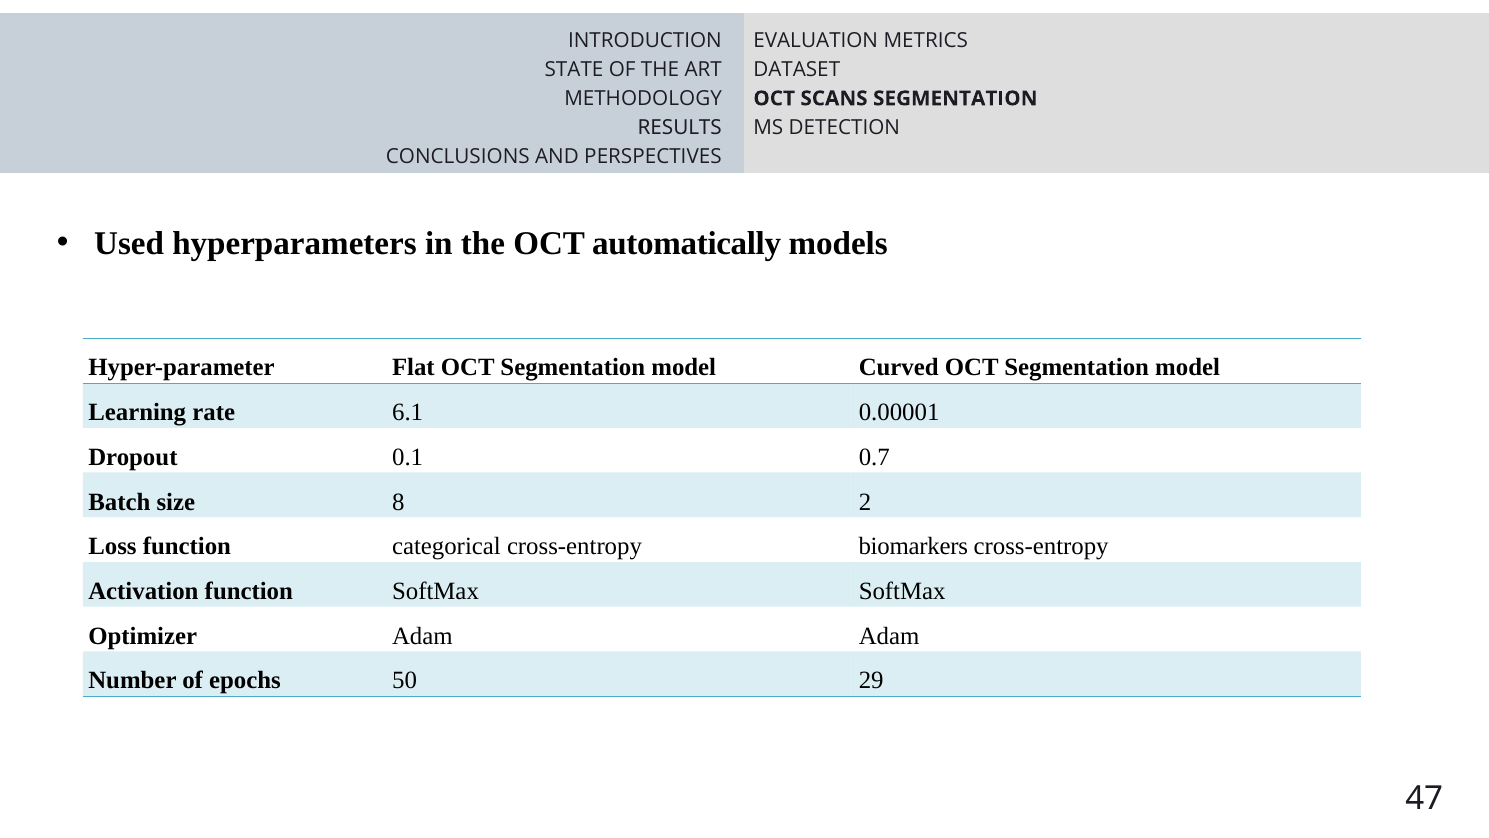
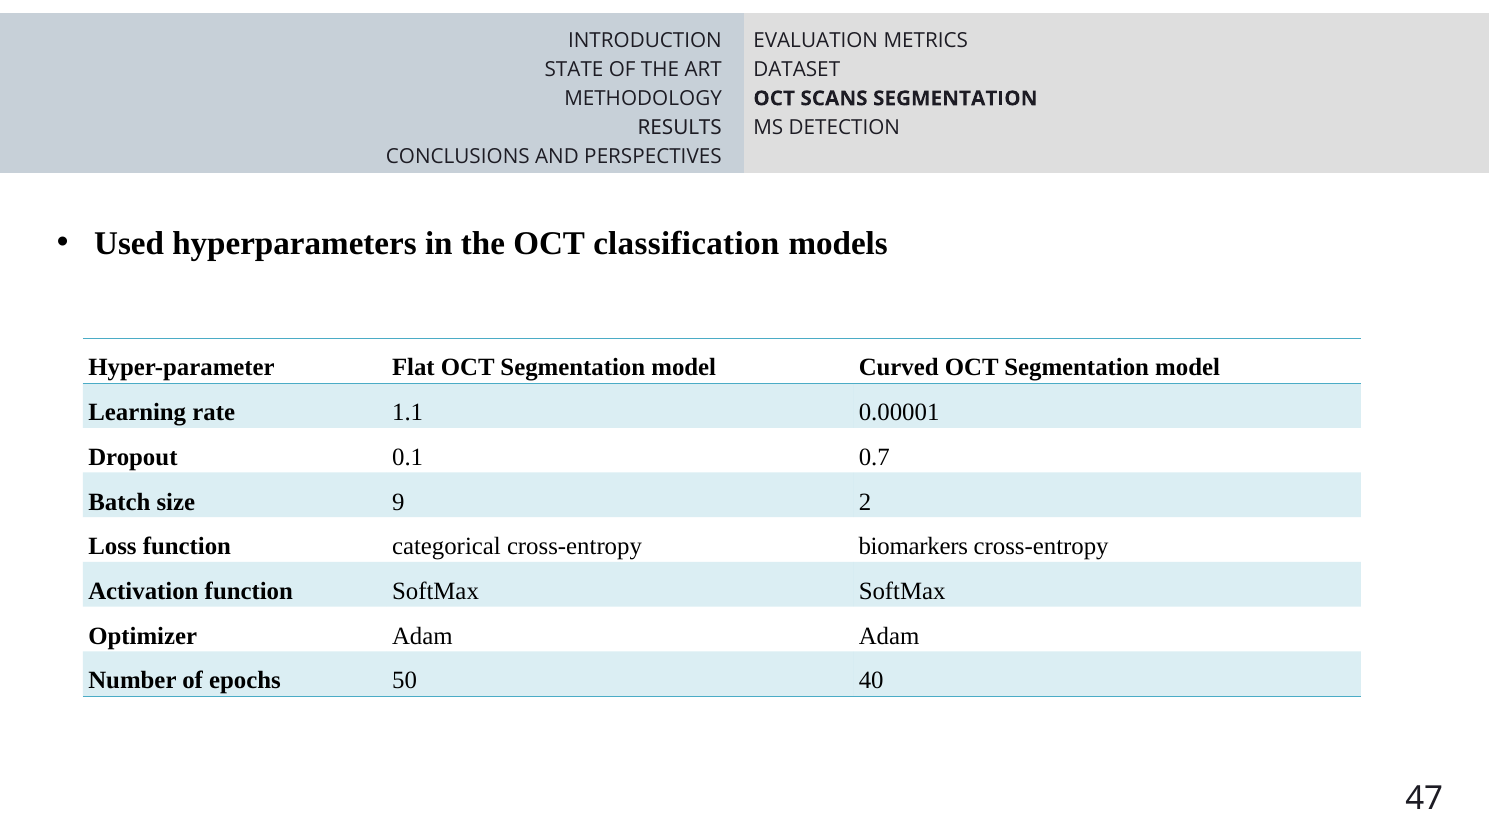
automatically: automatically -> classification (686, 244)
6.1: 6.1 -> 1.1 (408, 412)
8: 8 -> 9 (398, 502)
29: 29 -> 40 (871, 680)
